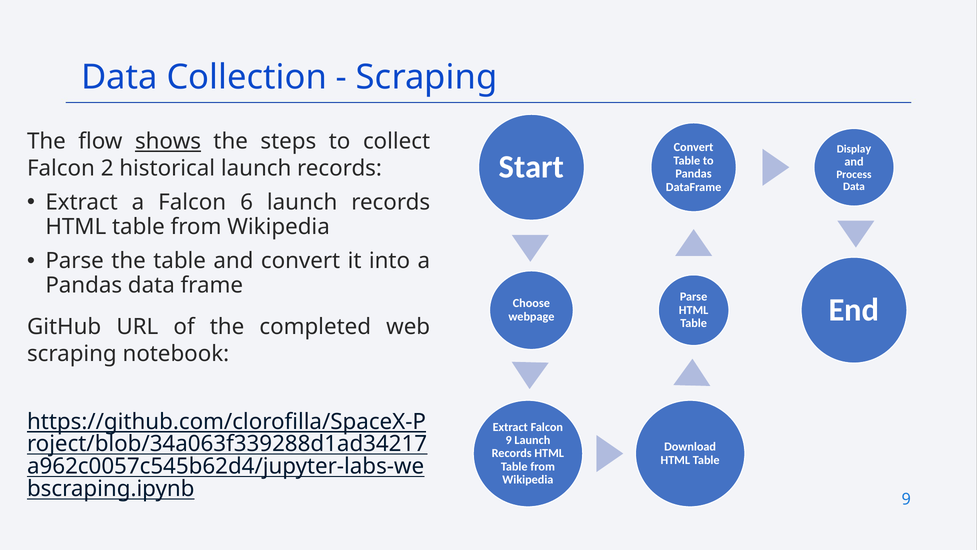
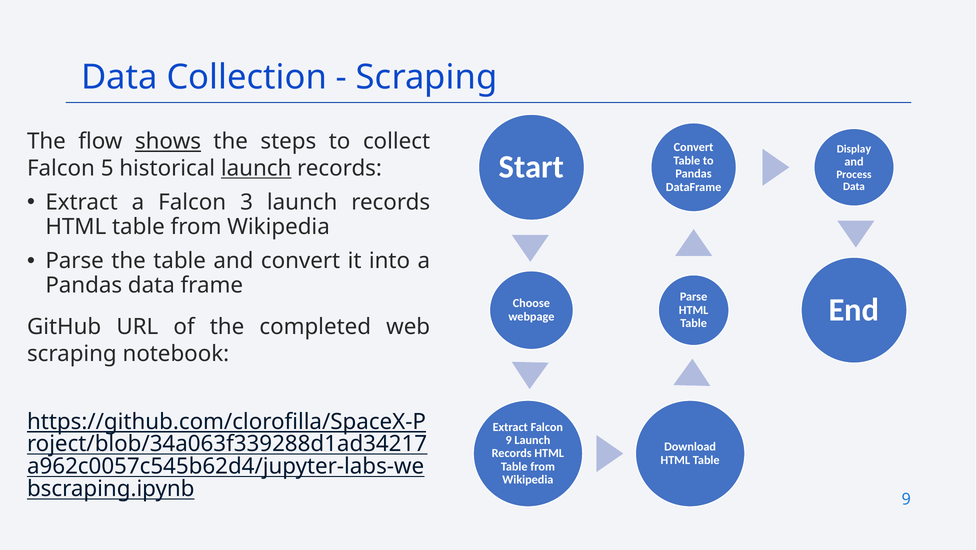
2: 2 -> 5 (107, 168)
launch underline: none -> present (256, 168)
6: 6 -> 3 (247, 202)
